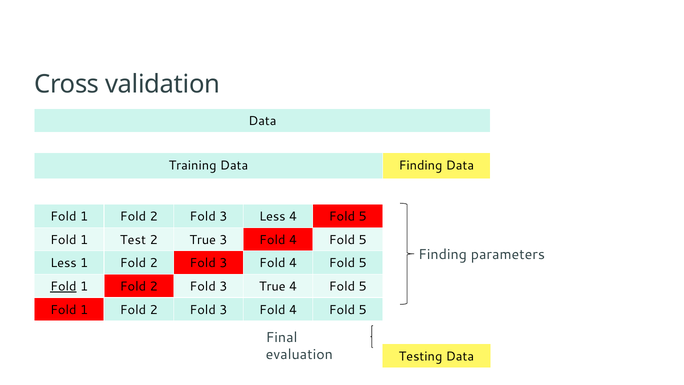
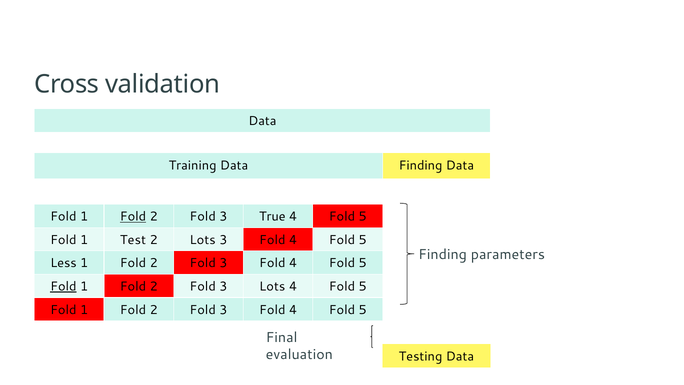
Fold underline: none -> present (133, 217)
3 Less: Less -> True (272, 217)
2 True: True -> Lots (203, 240)
3 True: True -> Lots (272, 286)
